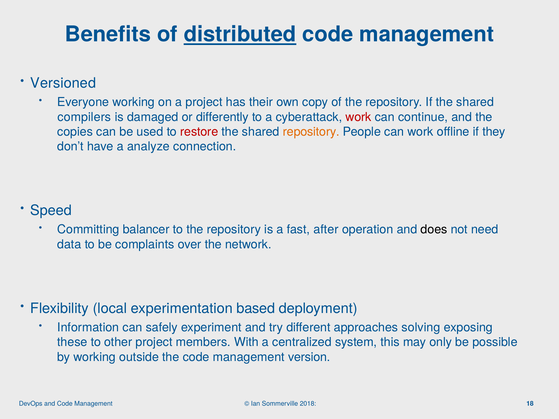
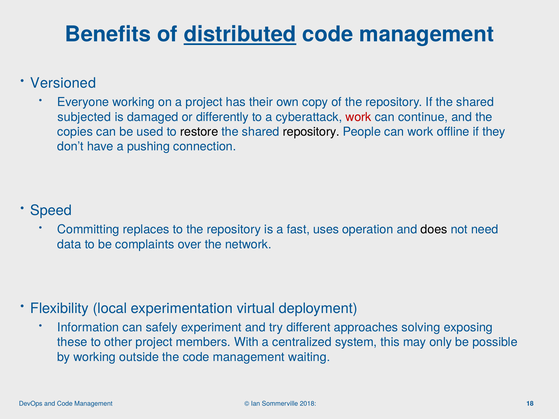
compilers: compilers -> subjected (84, 117)
restore colour: red -> black (199, 132)
repository colour: orange -> black (311, 132)
analyze: analyze -> pushing (148, 147)
balancer: balancer -> replaces (146, 230)
after: after -> uses (326, 230)
based: based -> virtual (256, 308)
version: version -> waiting (309, 357)
